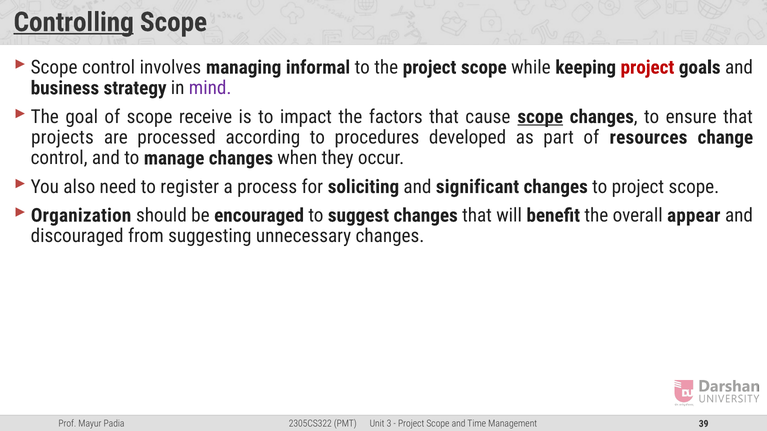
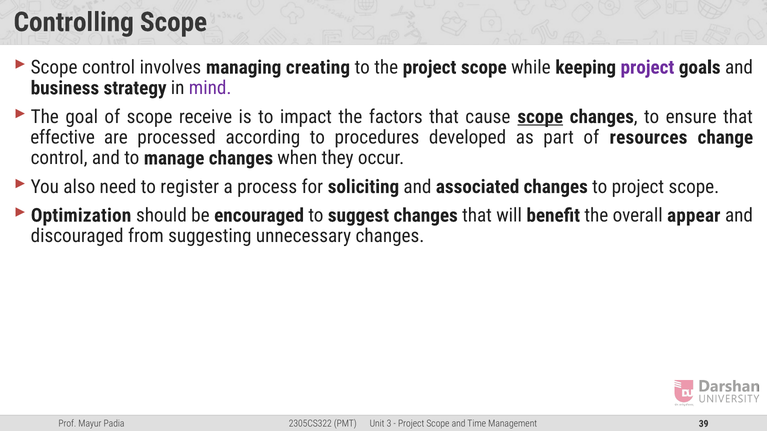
Controlling underline: present -> none (74, 22)
informal: informal -> creating (318, 67)
project colour: red -> purple (647, 67)
projects: projects -> effective (63, 138)
significant: significant -> associated (478, 187)
Organization: Organization -> Optimization (81, 216)
